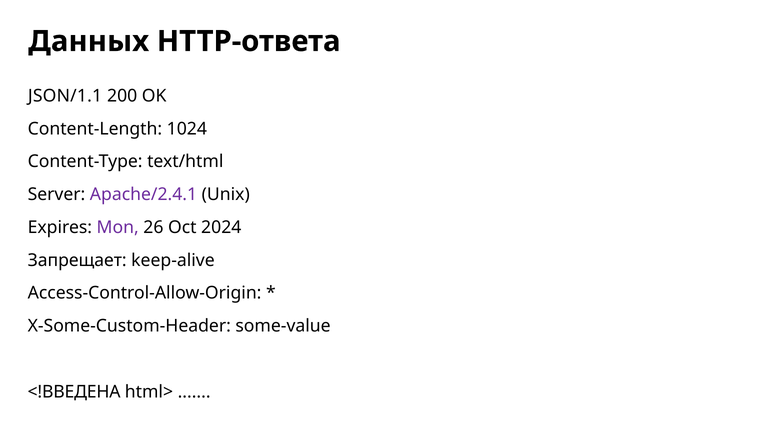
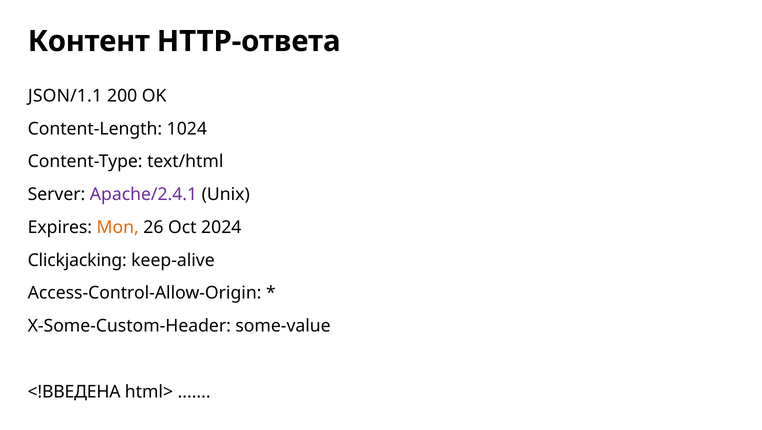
Данных: Данных -> Контент (89, 41)
Mon colour: purple -> orange (118, 227)
Запрещает: Запрещает -> Clickjacking (77, 260)
